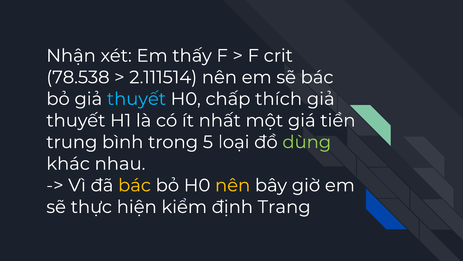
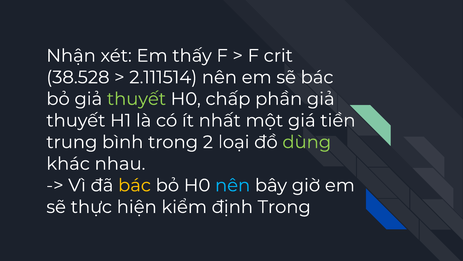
78.538: 78.538 -> 38.528 (78, 77)
thuyết colour: light blue -> light green (136, 99)
thích: thích -> phần (279, 99)
5: 5 -> 2 (208, 142)
nên colour: yellow -> light blue (233, 185)
định Trang: Trang -> Trong (284, 207)
